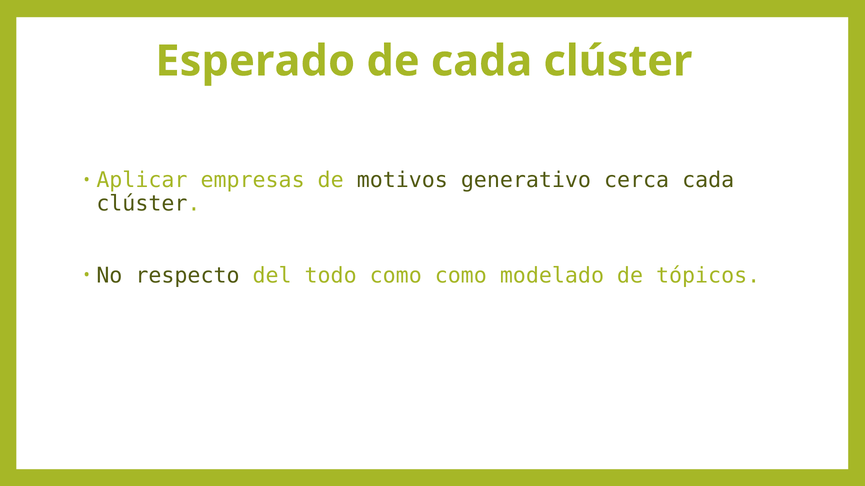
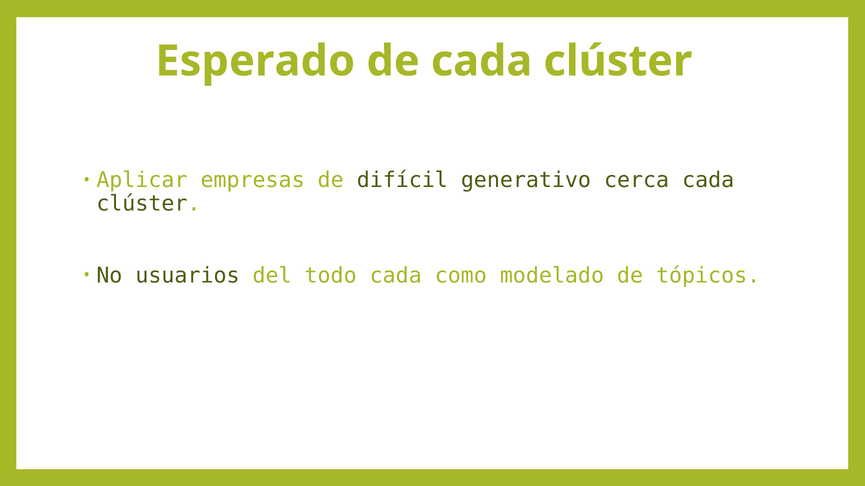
motivos: motivos -> difícil (402, 181)
respecto: respecto -> usuarios (188, 276)
todo como: como -> cada (396, 276)
